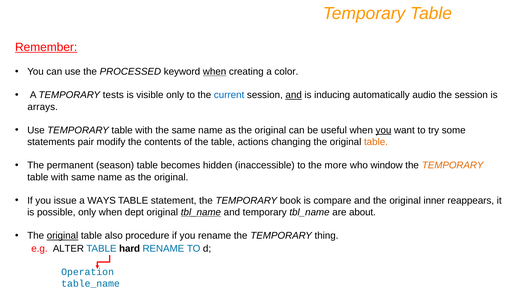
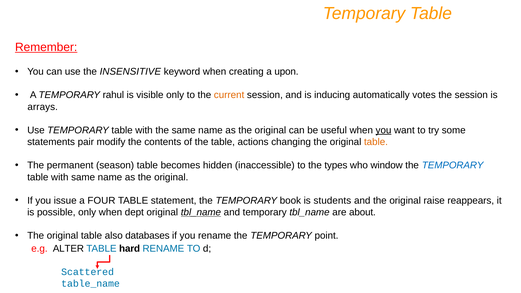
PROCESSED: PROCESSED -> INSENSITIVE (130, 72)
when underline: present -> none (215, 72)
color: color -> upon (286, 72)
tests: tests -> rahul (113, 95)
current colour: blue -> orange (229, 95)
and underline: present -> none (294, 95)
audio: audio -> votes (424, 95)
more: more -> types (336, 165)
TEMPORARY colour: orange -> blue (453, 165)
WAYS: WAYS -> FOUR (101, 201)
compare: compare -> students (332, 201)
inner: inner -> raise (434, 201)
original underline: present -> none (63, 236)
procedure: procedure -> databases (147, 236)
thing: thing -> point (327, 236)
Operation: Operation -> Scattered (88, 272)
